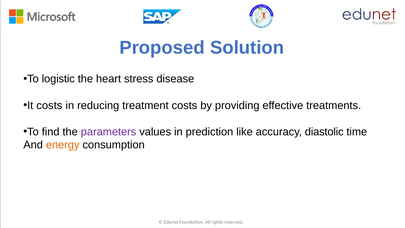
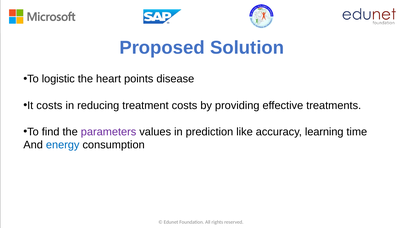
stress: stress -> points (139, 79)
diastolic: diastolic -> learning (324, 132)
energy colour: orange -> blue (63, 145)
